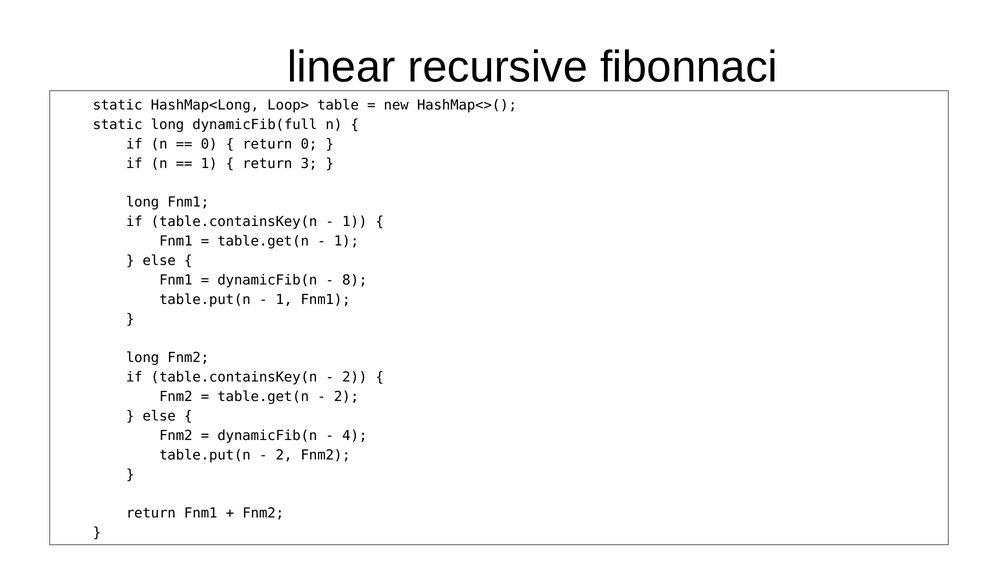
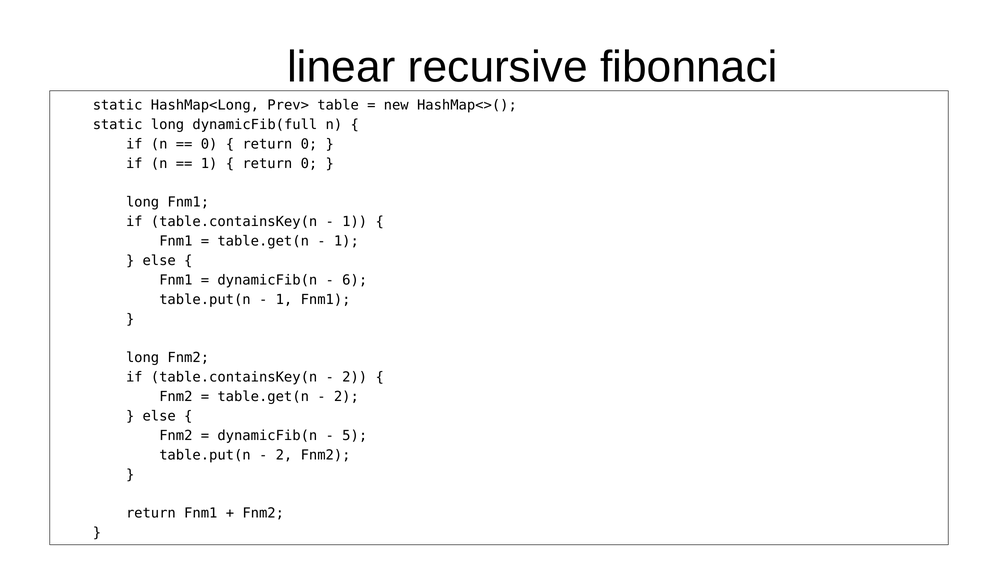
Loop>: Loop> -> Prev> (288, 105)
3: 3 -> 0 (309, 164)
8: 8 -> 6 (355, 280)
4: 4 -> 5 (355, 436)
